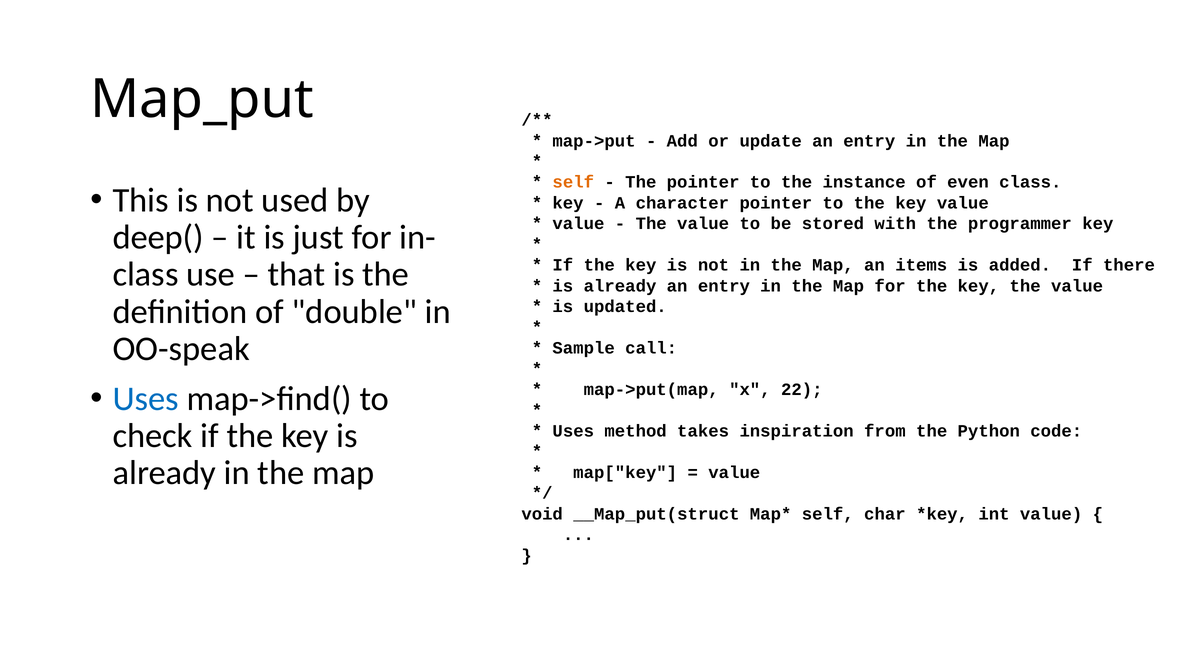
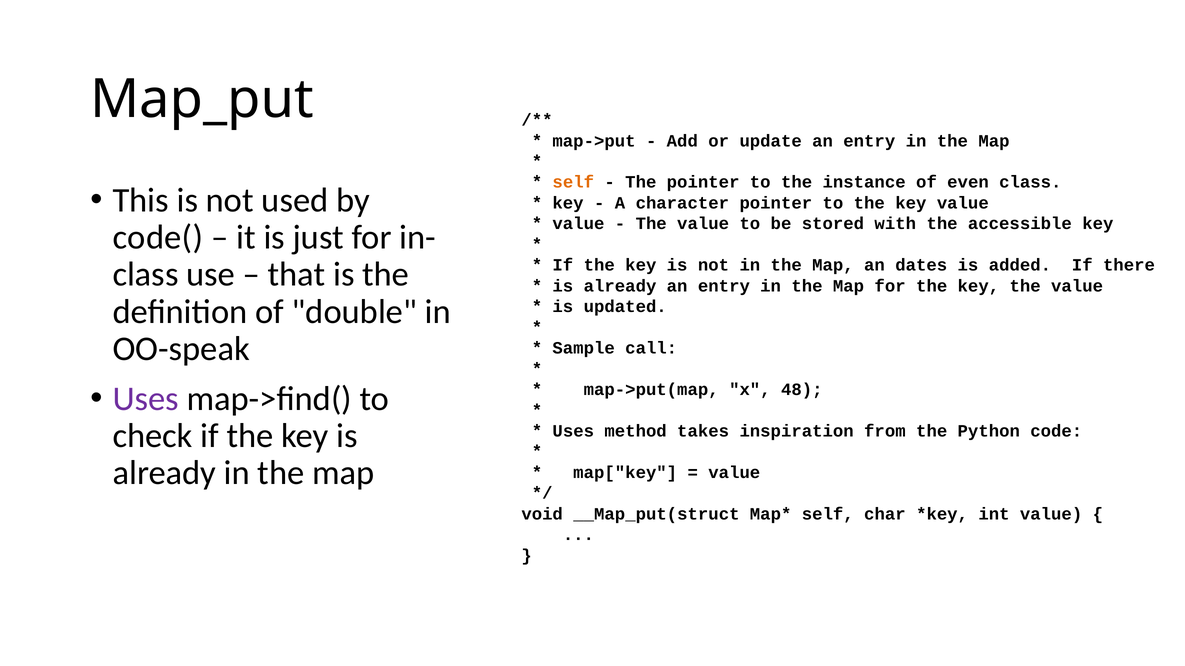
programmer: programmer -> accessible (1020, 224)
deep(: deep( -> code( (158, 238)
items: items -> dates (921, 265)
Uses colour: blue -> purple (146, 399)
22: 22 -> 48 (802, 390)
